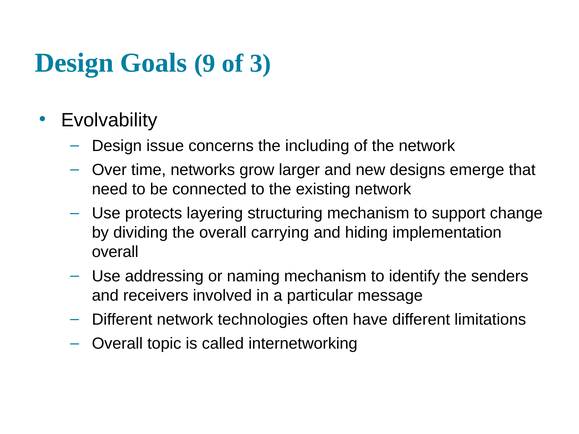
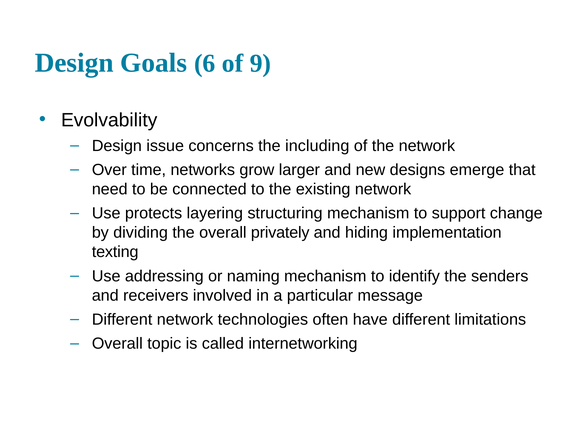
9: 9 -> 6 (205, 63)
3: 3 -> 9 (260, 63)
carrying: carrying -> privately (280, 233)
overall: overall -> texting (115, 252)
